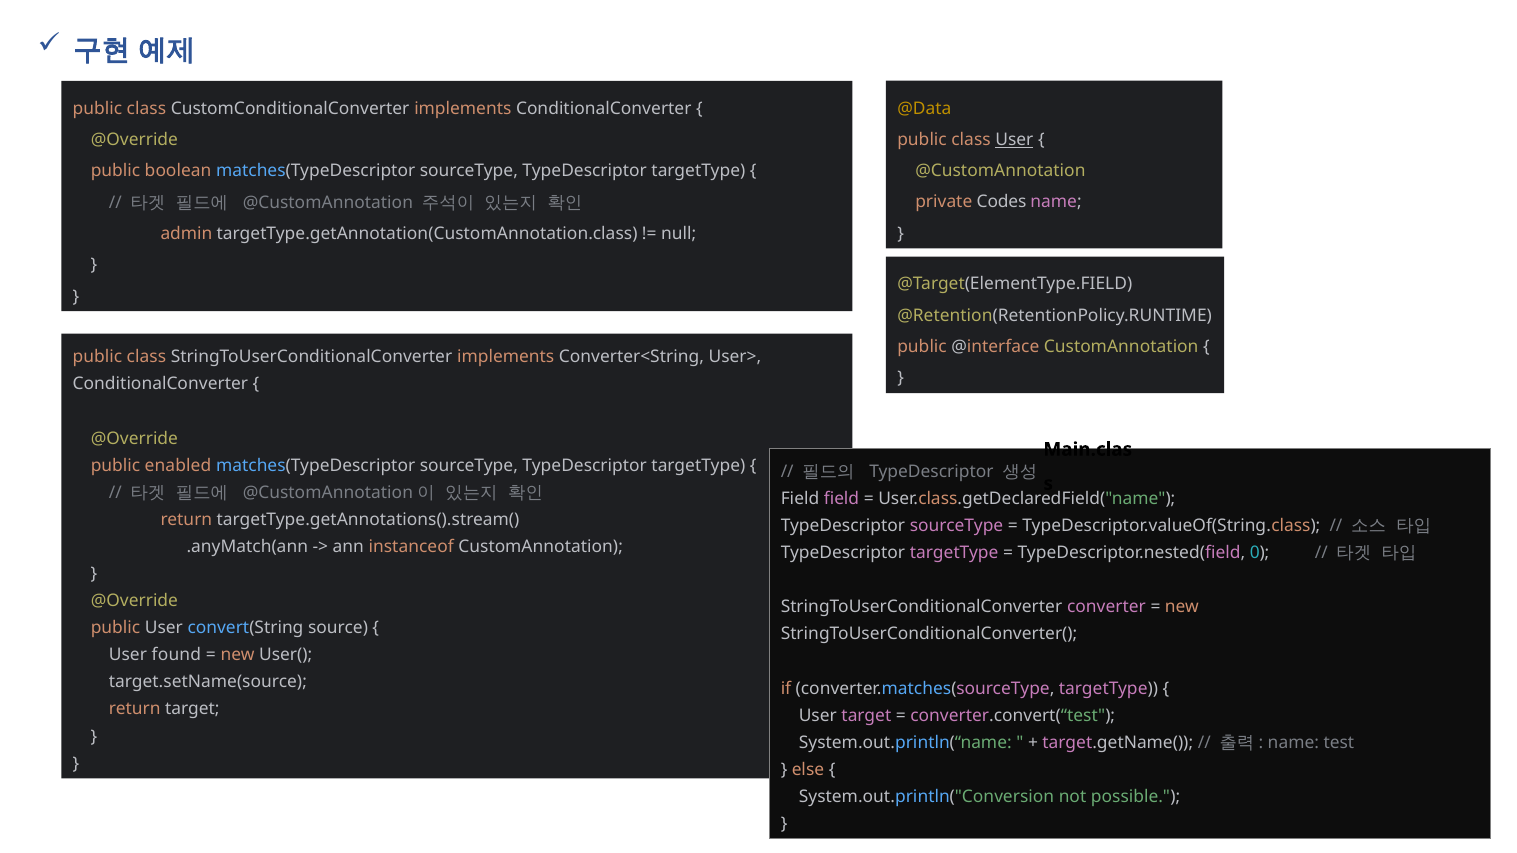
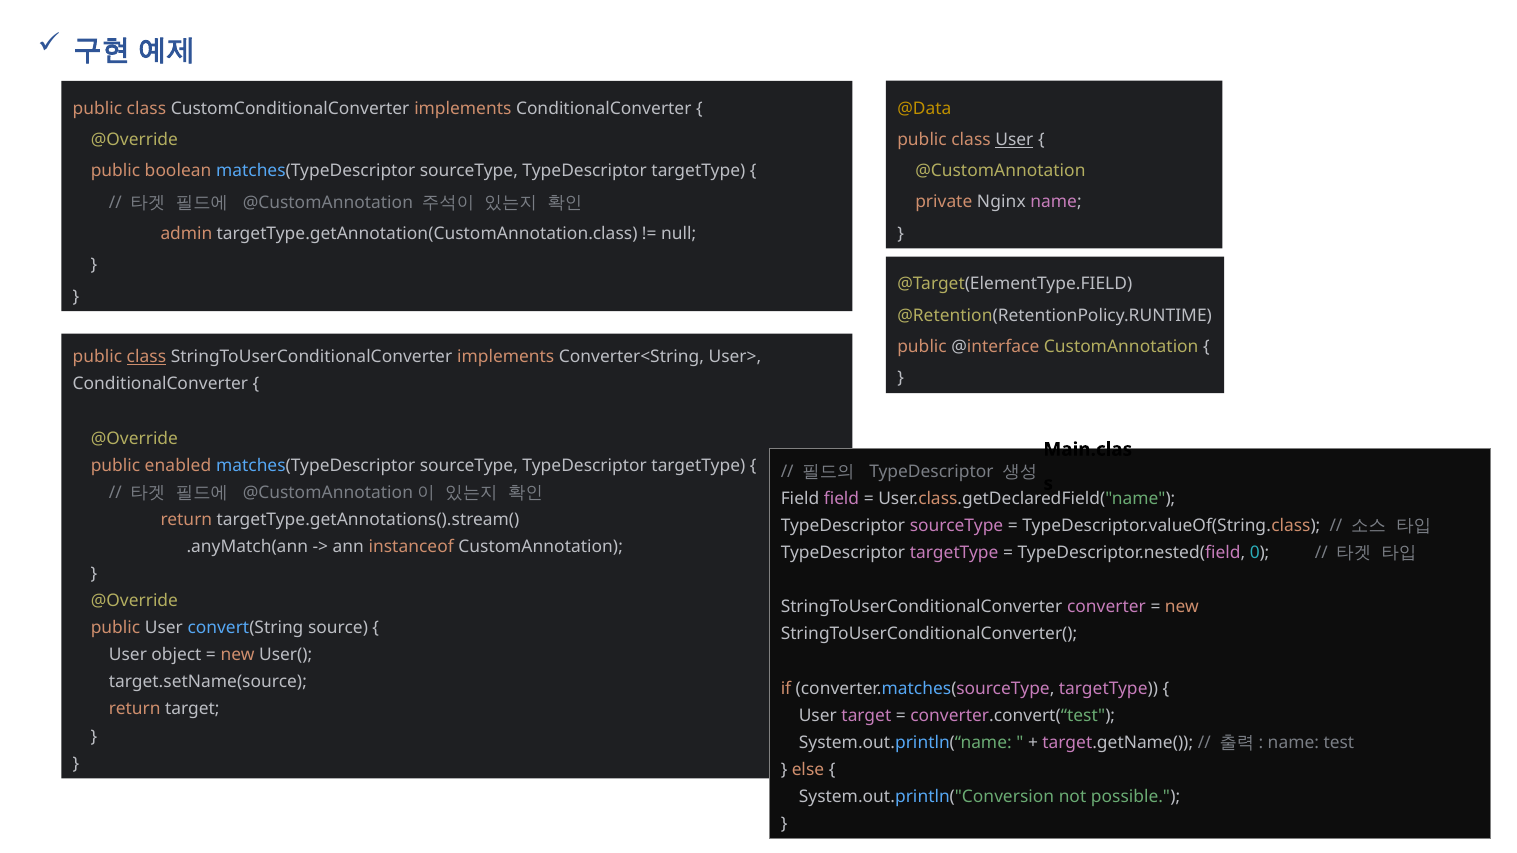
Codes: Codes -> Nginx (1001, 202)
class underline: none -> present (146, 357)
found: found -> object (176, 655)
